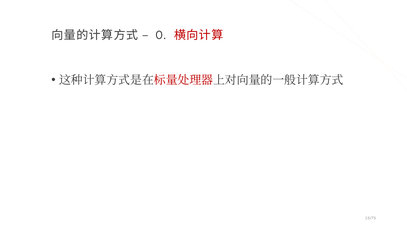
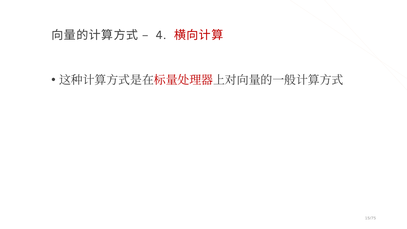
0: 0 -> 4 (161, 35)
